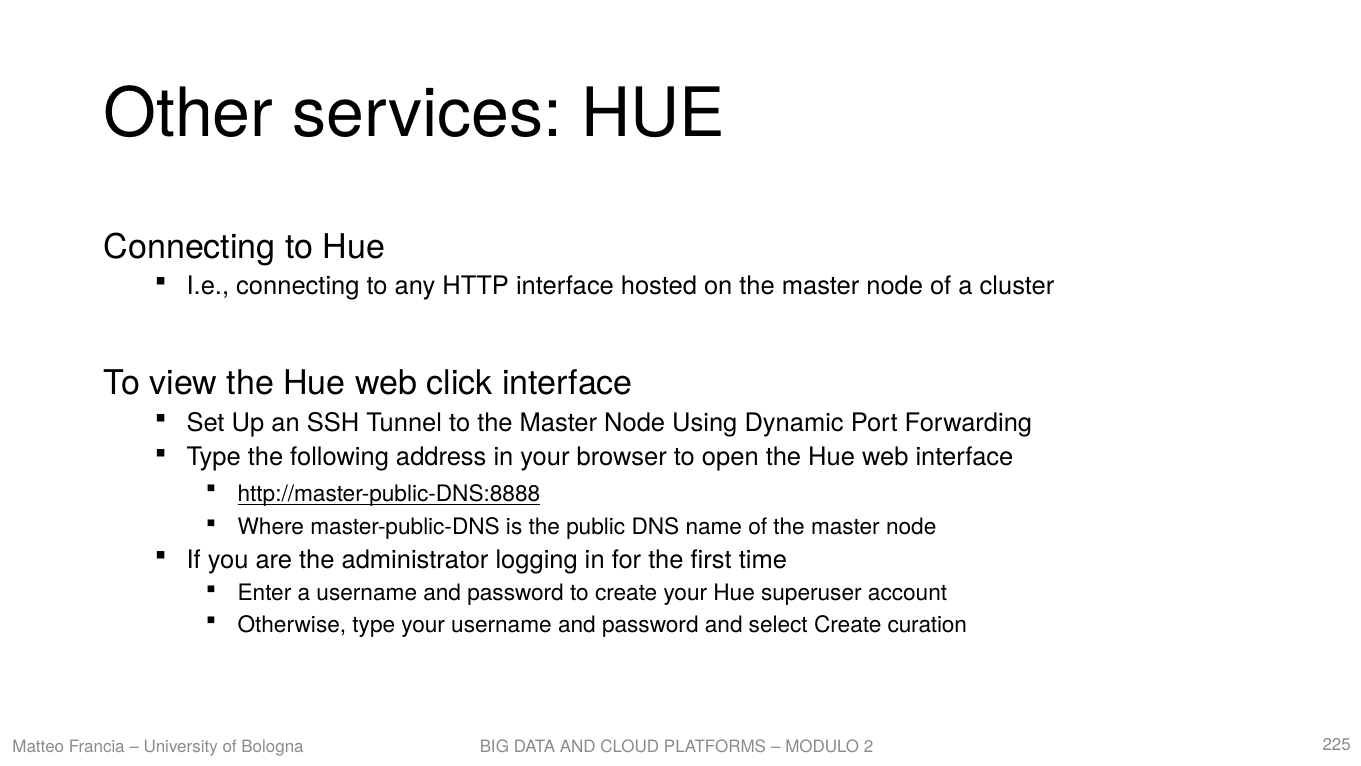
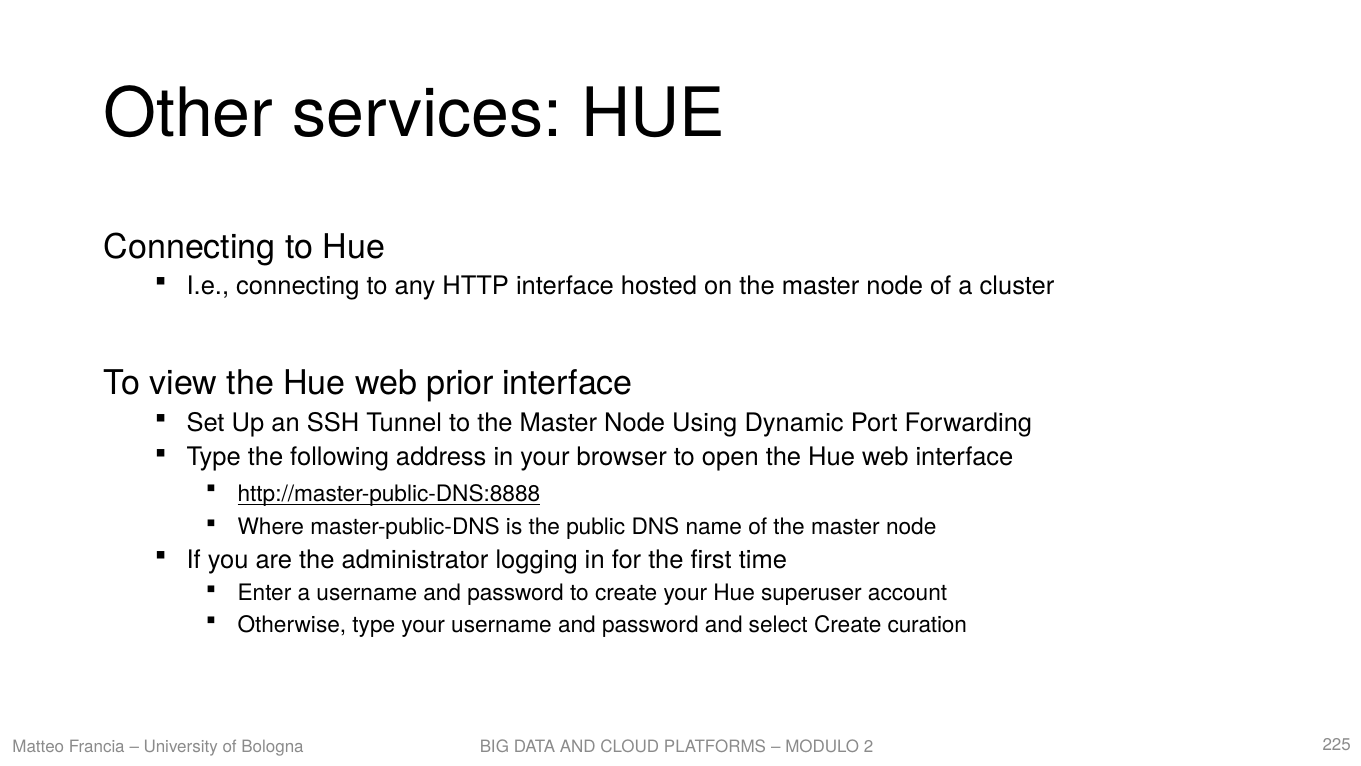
click: click -> prior (460, 383)
